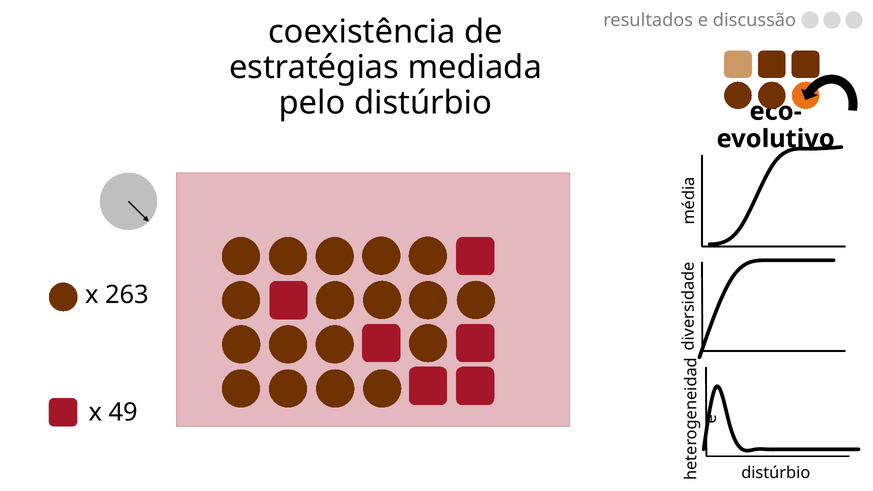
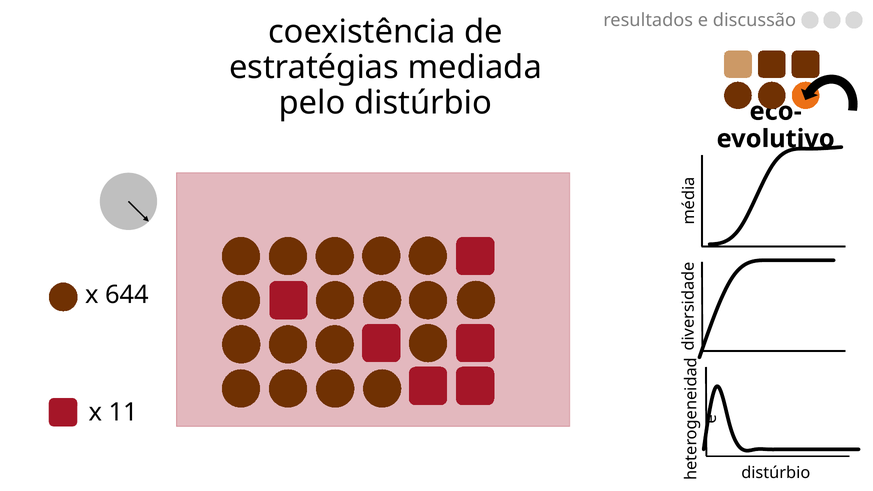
263: 263 -> 644 (127, 295)
49: 49 -> 11 (123, 412)
